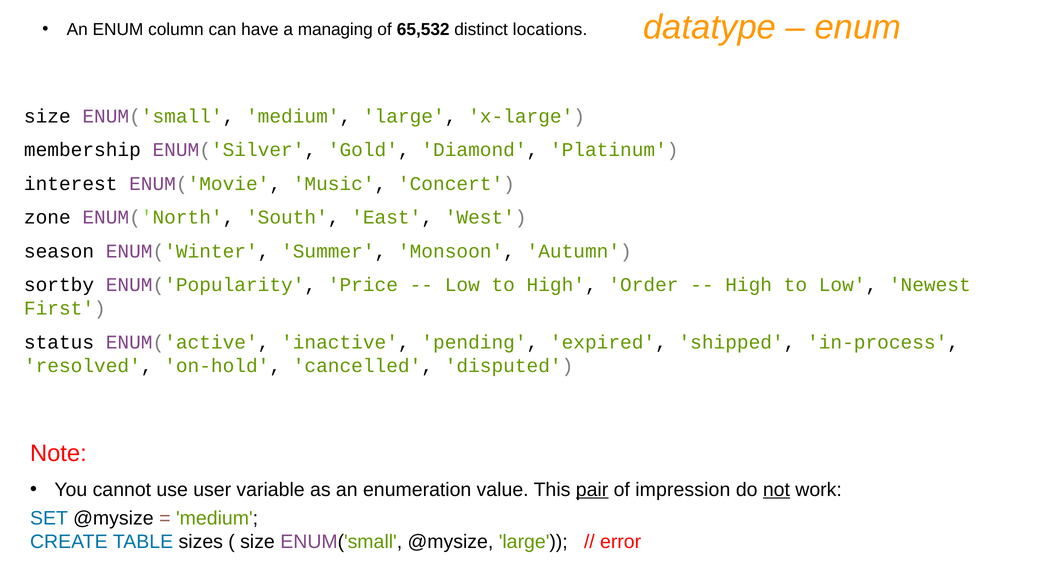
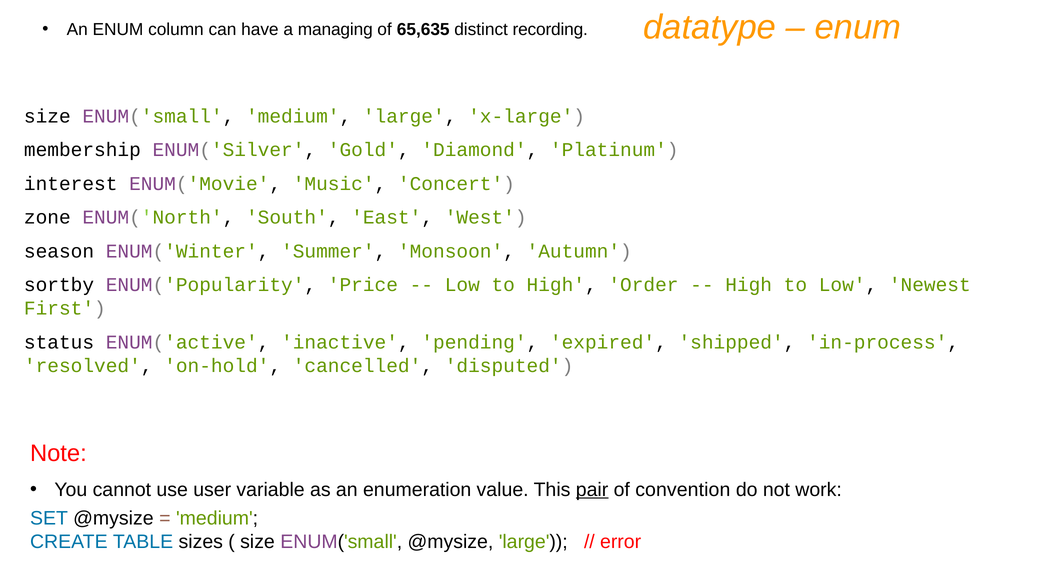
65,532: 65,532 -> 65,635 (423, 30)
locations: locations -> recording (550, 30)
impression: impression -> convention (683, 489)
not underline: present -> none (776, 489)
